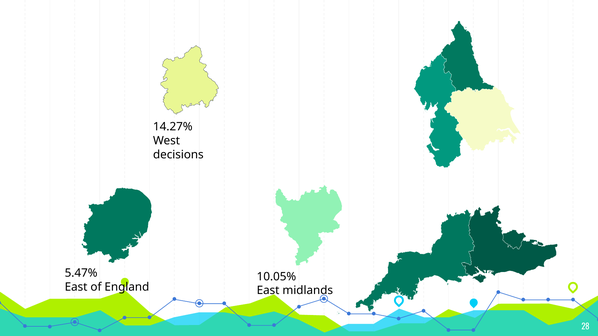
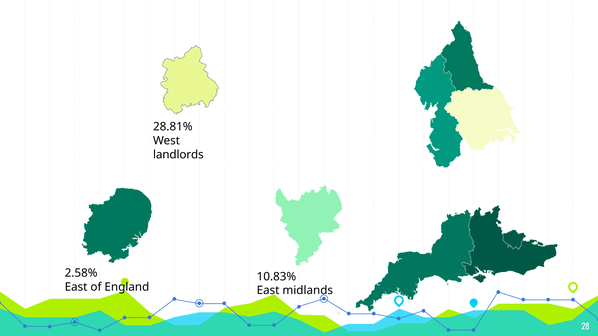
14.27%: 14.27% -> 28.81% (173, 127)
decisions: decisions -> landlords (178, 155)
5.47%: 5.47% -> 2.58% (81, 273)
10.05%: 10.05% -> 10.83% (276, 277)
